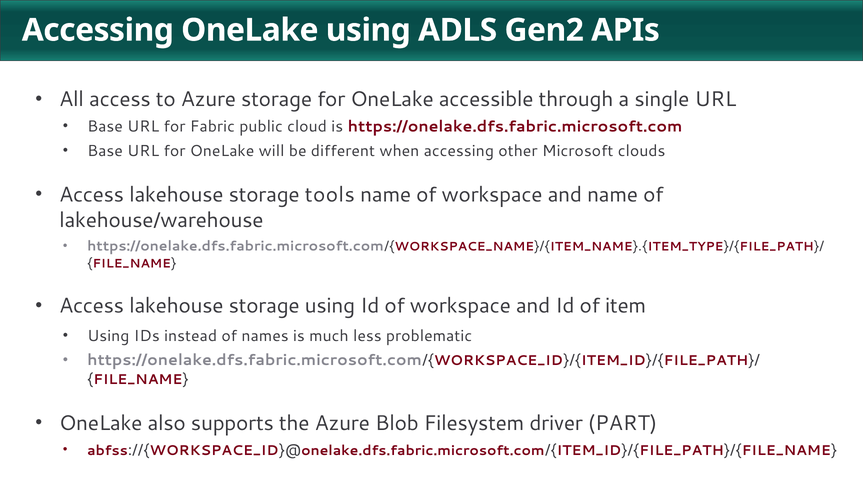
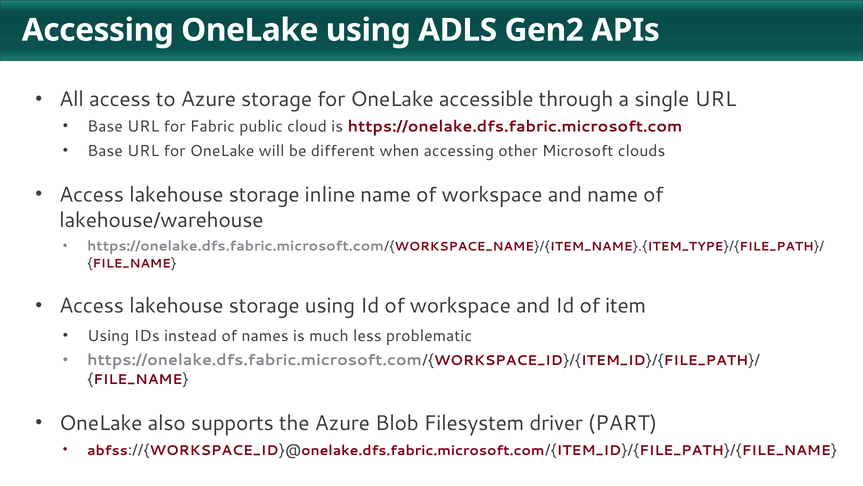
tools: tools -> inline (330, 195)
